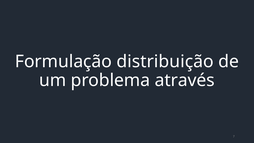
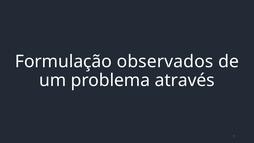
distribuição: distribuição -> observados (165, 61)
